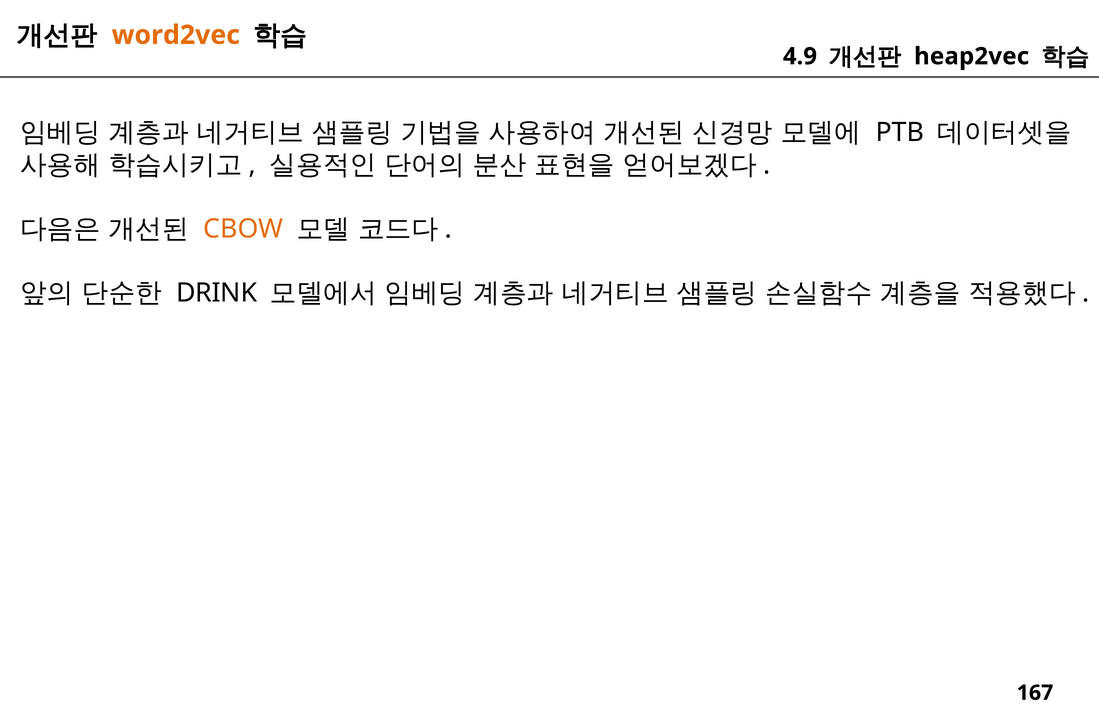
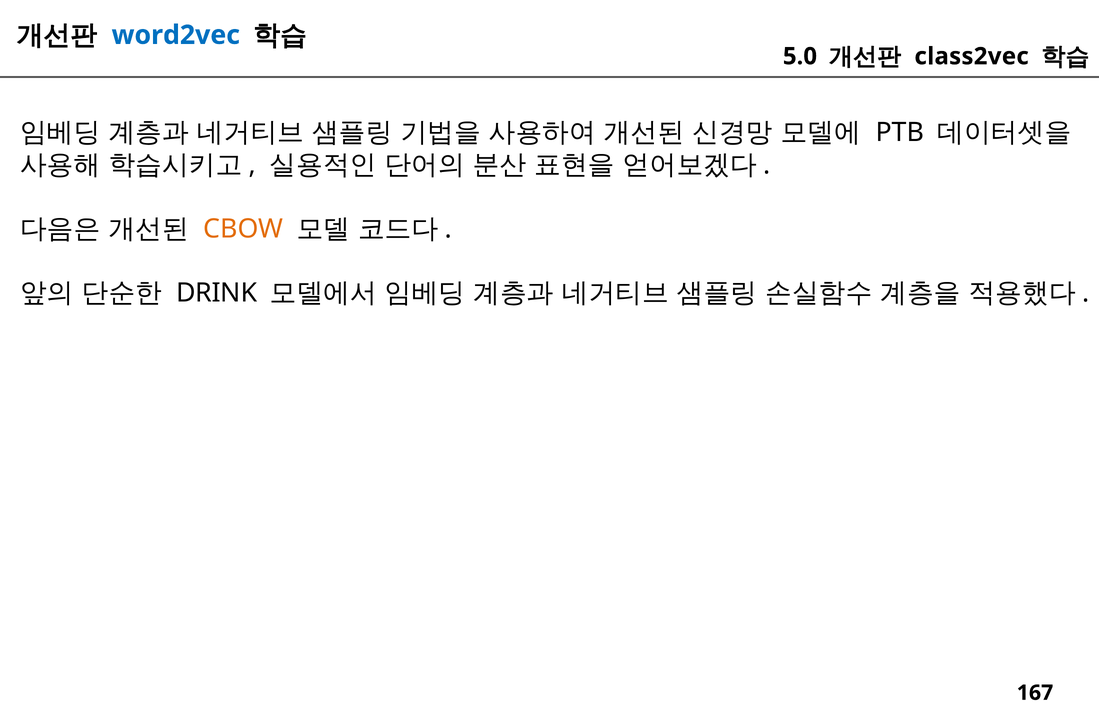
word2vec colour: orange -> blue (176, 35)
4.9: 4.9 -> 5.0 (800, 56)
heap2vec: heap2vec -> class2vec (972, 56)
